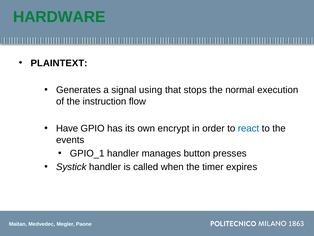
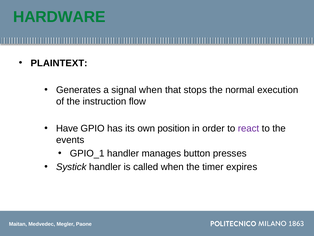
signal using: using -> when (151, 90)
encrypt: encrypt -> position (174, 128)
react colour: blue -> purple (248, 128)
